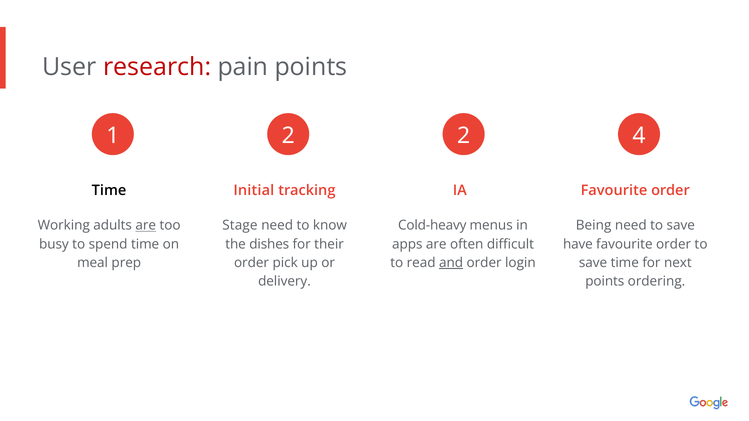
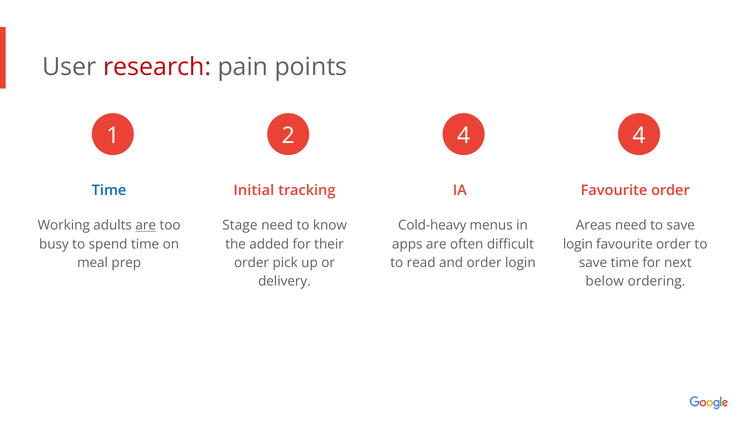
2 2: 2 -> 4 (464, 136)
Time colour: black -> blue (109, 191)
Being: Being -> Areas (594, 226)
dishes: dishes -> added (269, 244)
have: have -> login (578, 244)
and underline: present -> none (451, 263)
points: points -> below (605, 282)
